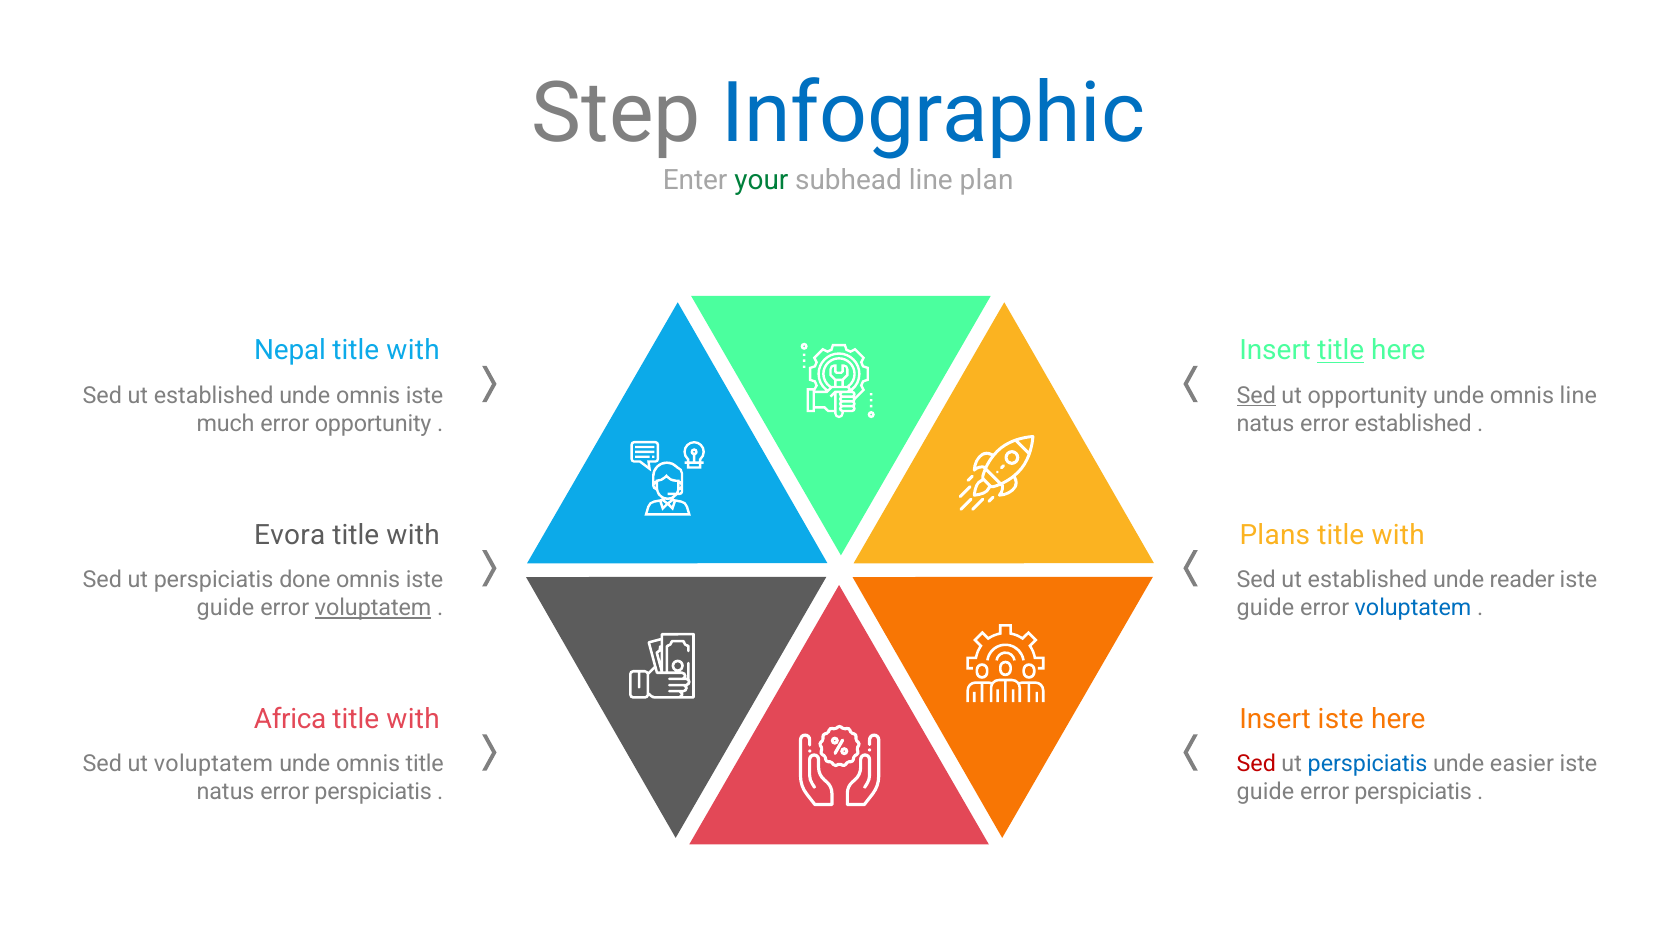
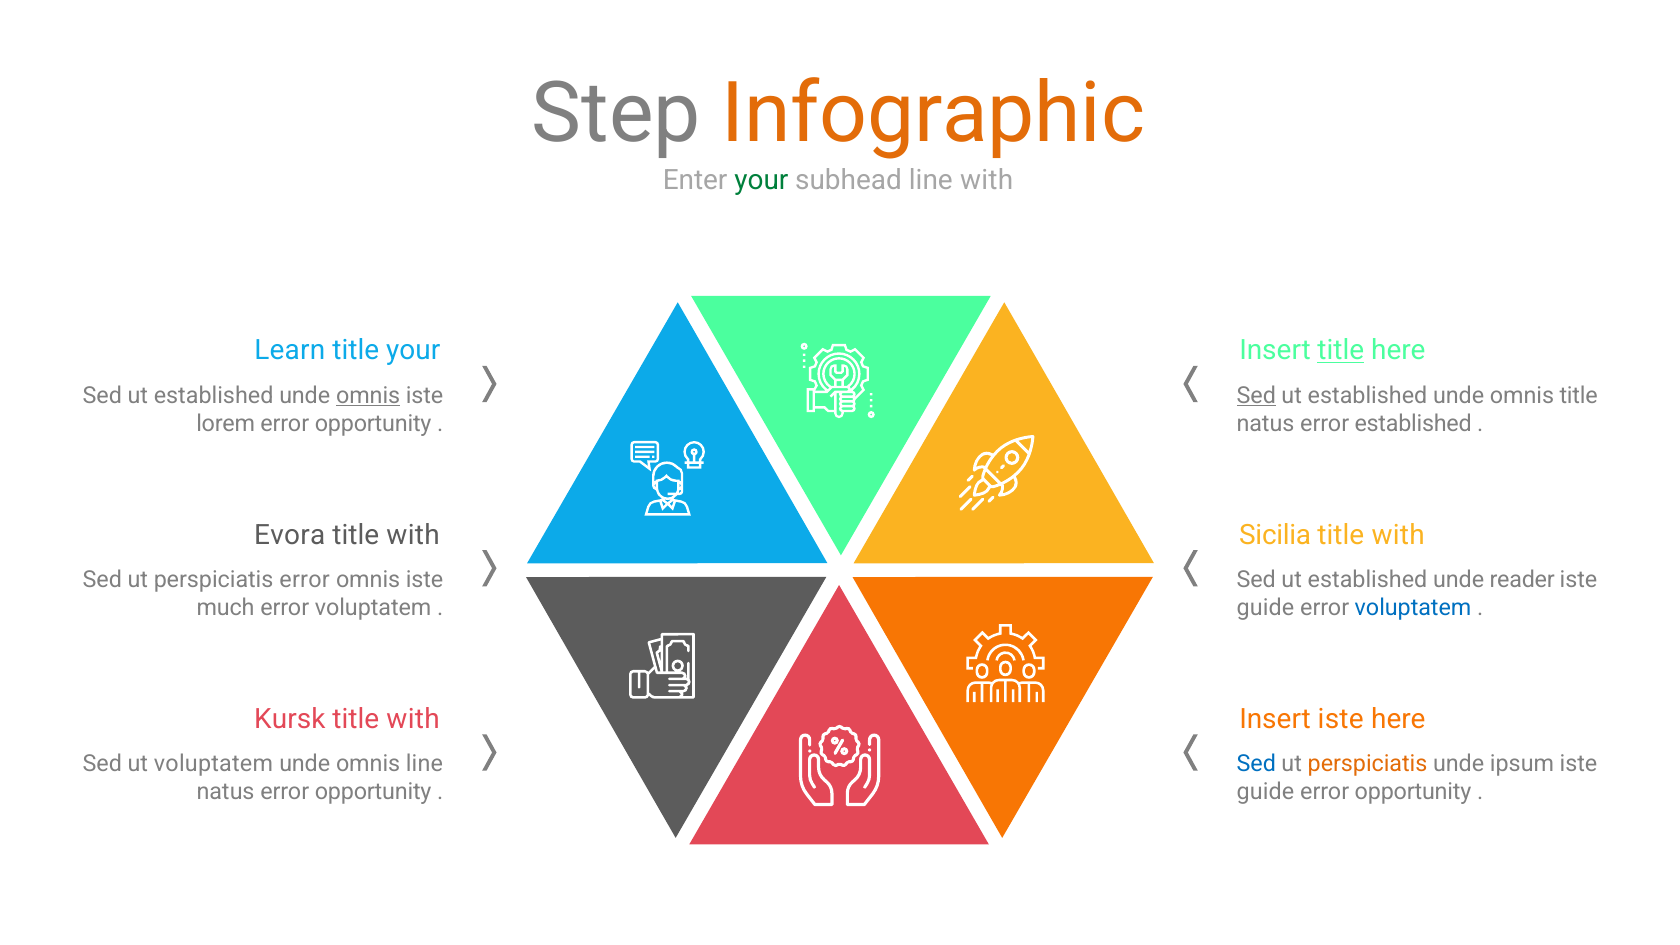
Infographic colour: blue -> orange (933, 114)
line plan: plan -> with (987, 180)
Nepal: Nepal -> Learn (290, 351)
with: with -> your (413, 351)
omnis underline: none -> present (368, 396)
opportunity: opportunity -> established (1368, 396)
omnis line: line -> title (1579, 396)
much: much -> lorem (226, 424)
Plans: Plans -> Sicilia (1275, 535)
perspiciatis done: done -> error (305, 580)
guide: guide -> much (226, 608)
voluptatem underline: present -> none (373, 608)
Africa: Africa -> Kursk (290, 719)
omnis title: title -> line (424, 764)
Sed colour: red -> blue (1256, 764)
perspiciatis colour: blue -> orange (1368, 764)
easier: easier -> ipsum (1522, 764)
natus error perspiciatis: perspiciatis -> opportunity (373, 792)
perspiciatis: perspiciatis -> opportunity (1413, 792)
